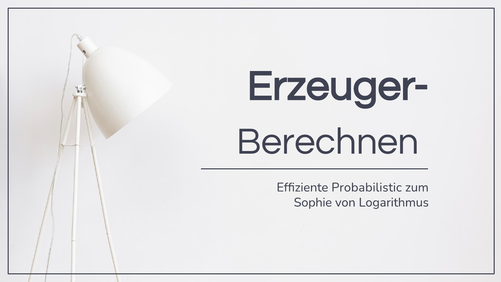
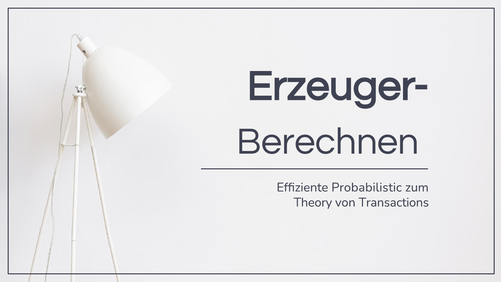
Sophie: Sophie -> Theory (313, 202)
Logarithmus: Logarithmus -> Transactions (394, 202)
